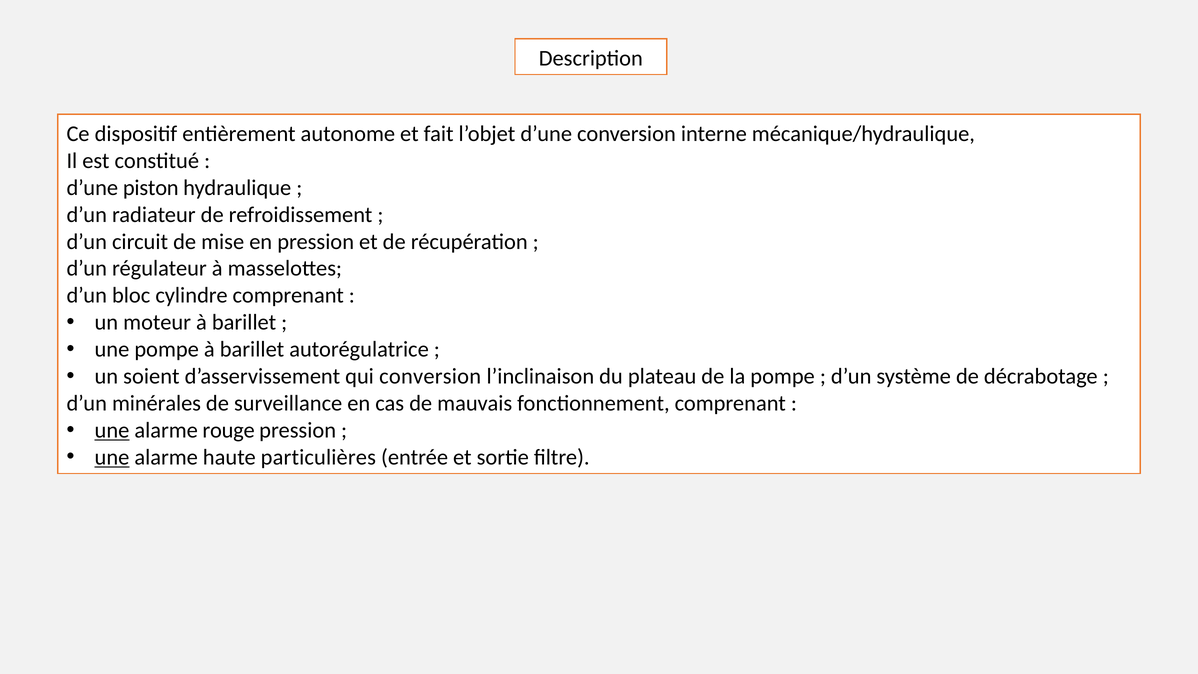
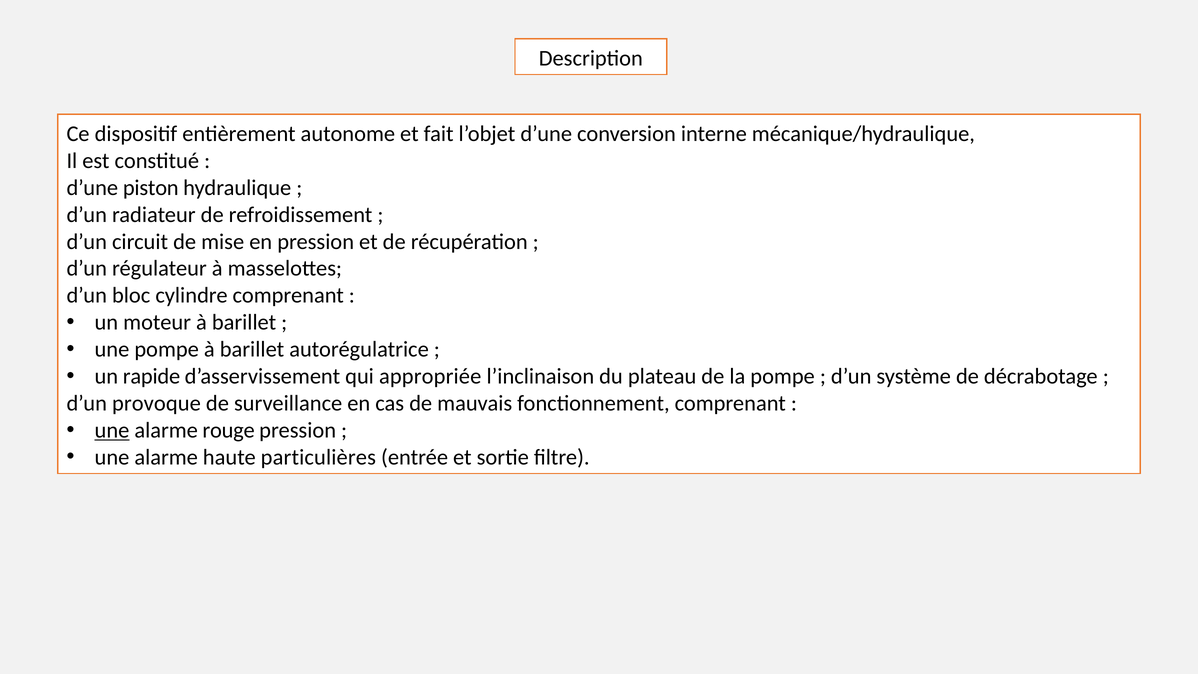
soient: soient -> rapide (152, 376)
qui conversion: conversion -> appropriée (430, 376)
minérales: minérales -> provoque (156, 403)
une underline: present -> none (112, 457)
